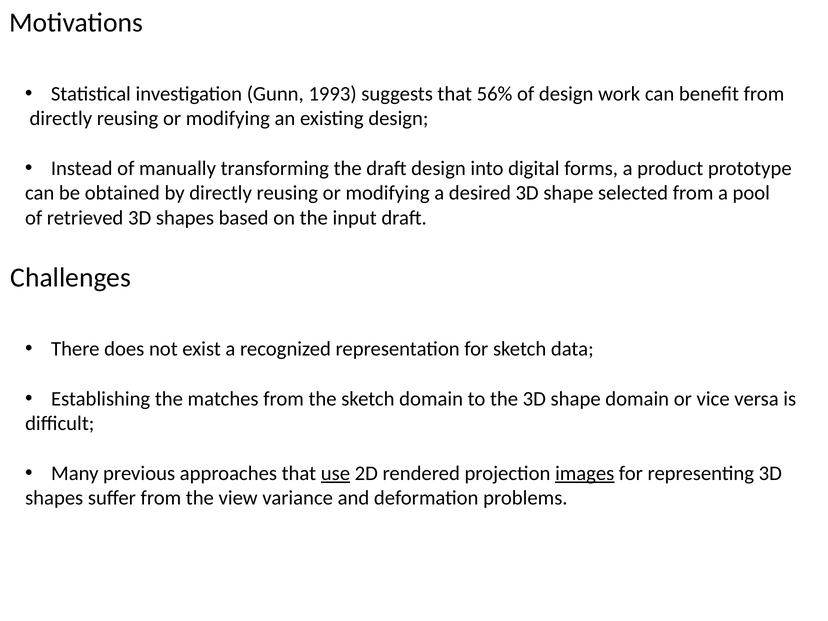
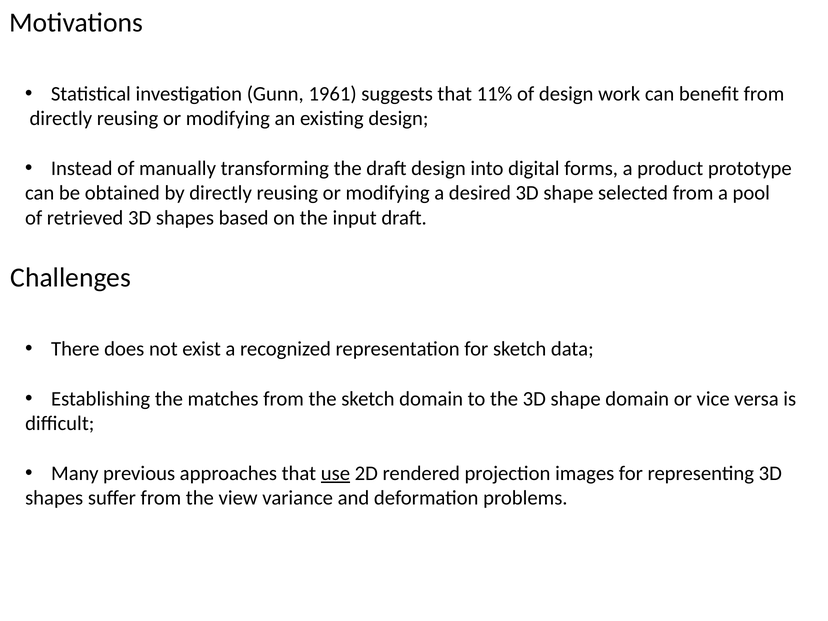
1993: 1993 -> 1961 (333, 94)
56%: 56% -> 11% (495, 94)
images underline: present -> none (585, 473)
